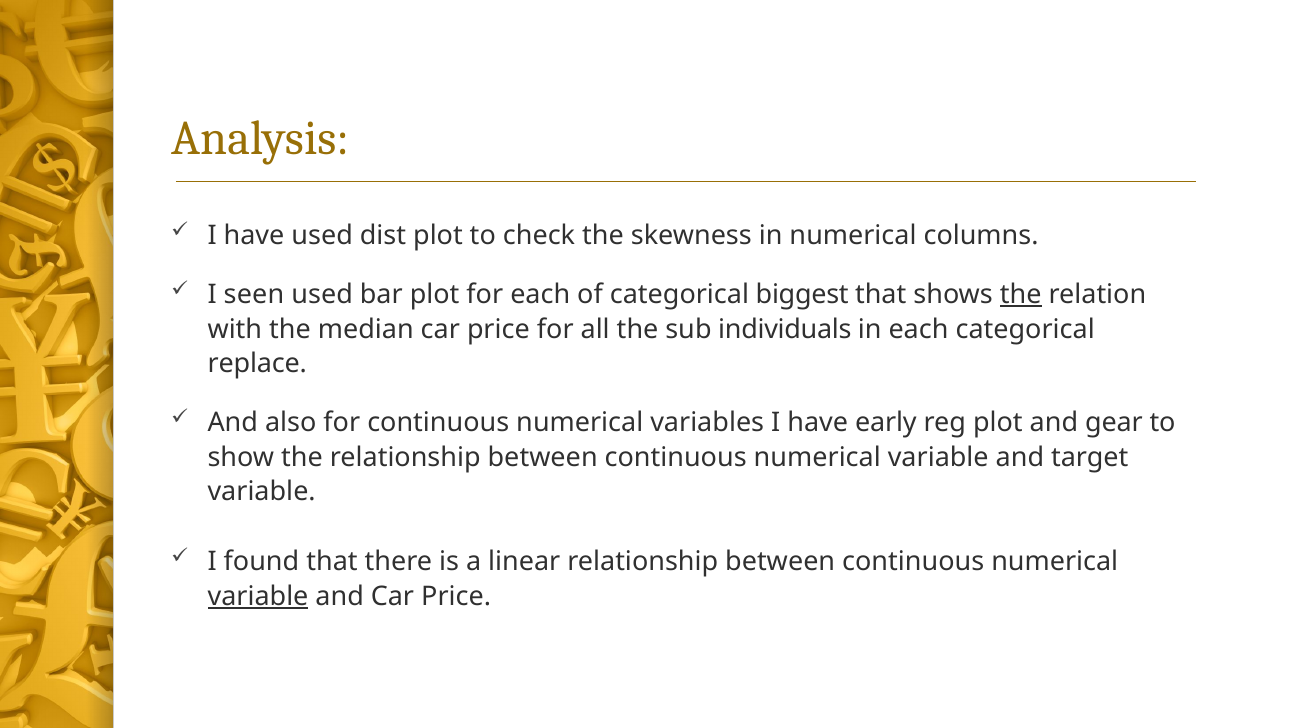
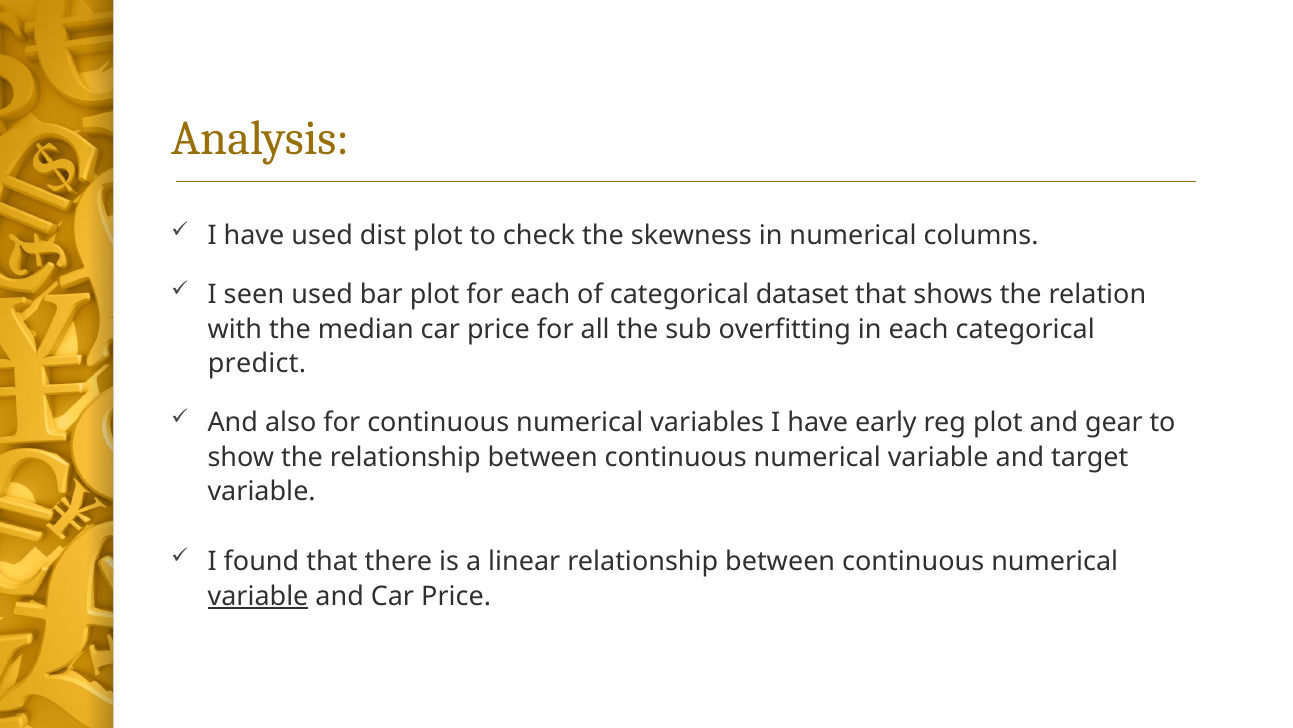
biggest: biggest -> dataset (802, 294)
the underline: present -> none (1021, 294)
individuals: individuals -> overfitting (785, 329)
replace: replace -> predict (257, 364)
